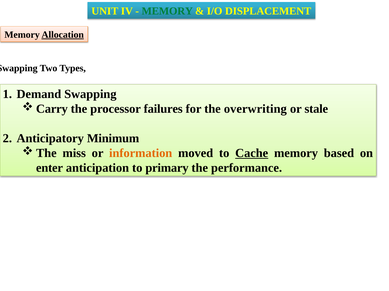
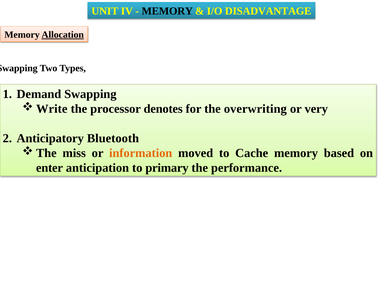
MEMORY colour: green -> black (167, 11)
DISPLACEMENT: DISPLACEMENT -> DISADVANTAGE (268, 11)
Carry: Carry -> Write (52, 109)
failures: failures -> denotes (163, 109)
stale: stale -> very (316, 109)
Minimum: Minimum -> Bluetooth (113, 139)
Cache underline: present -> none (252, 154)
